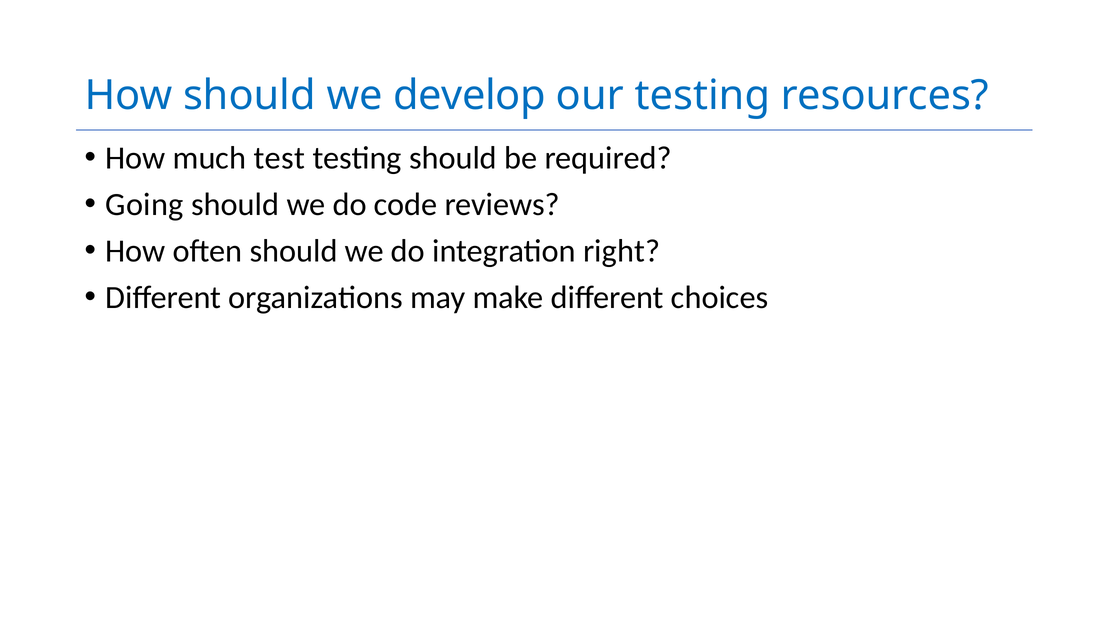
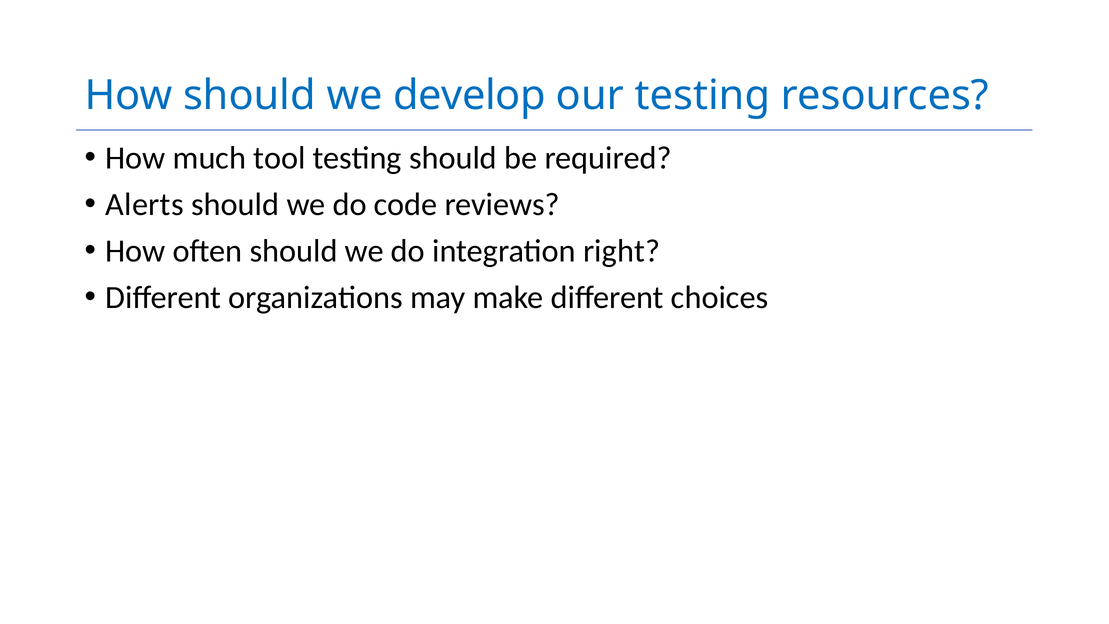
test: test -> tool (279, 158)
Going: Going -> Alerts (145, 204)
